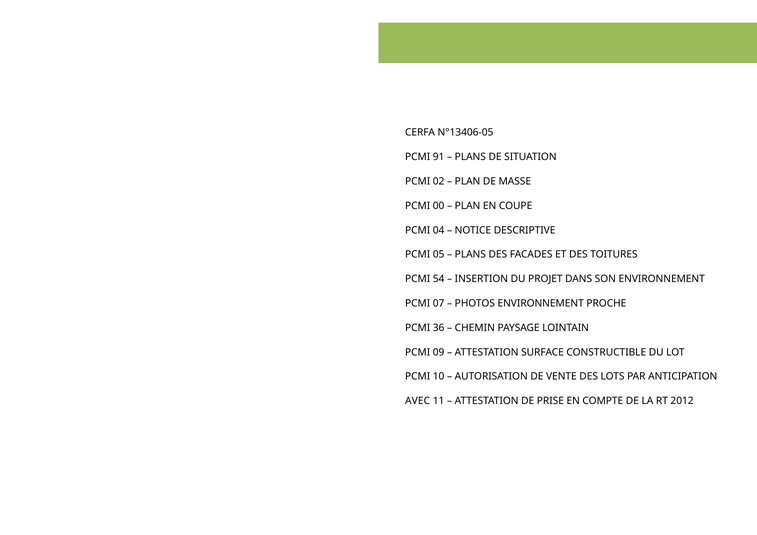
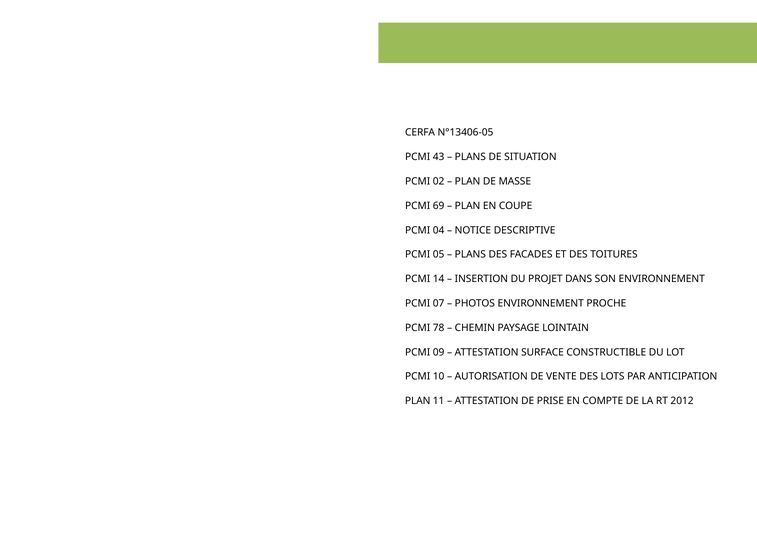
91: 91 -> 43 (439, 157)
00: 00 -> 69 (439, 206)
54: 54 -> 14 (439, 279)
36: 36 -> 78 (439, 328)
AVEC: AVEC -> PLAN (418, 401)
